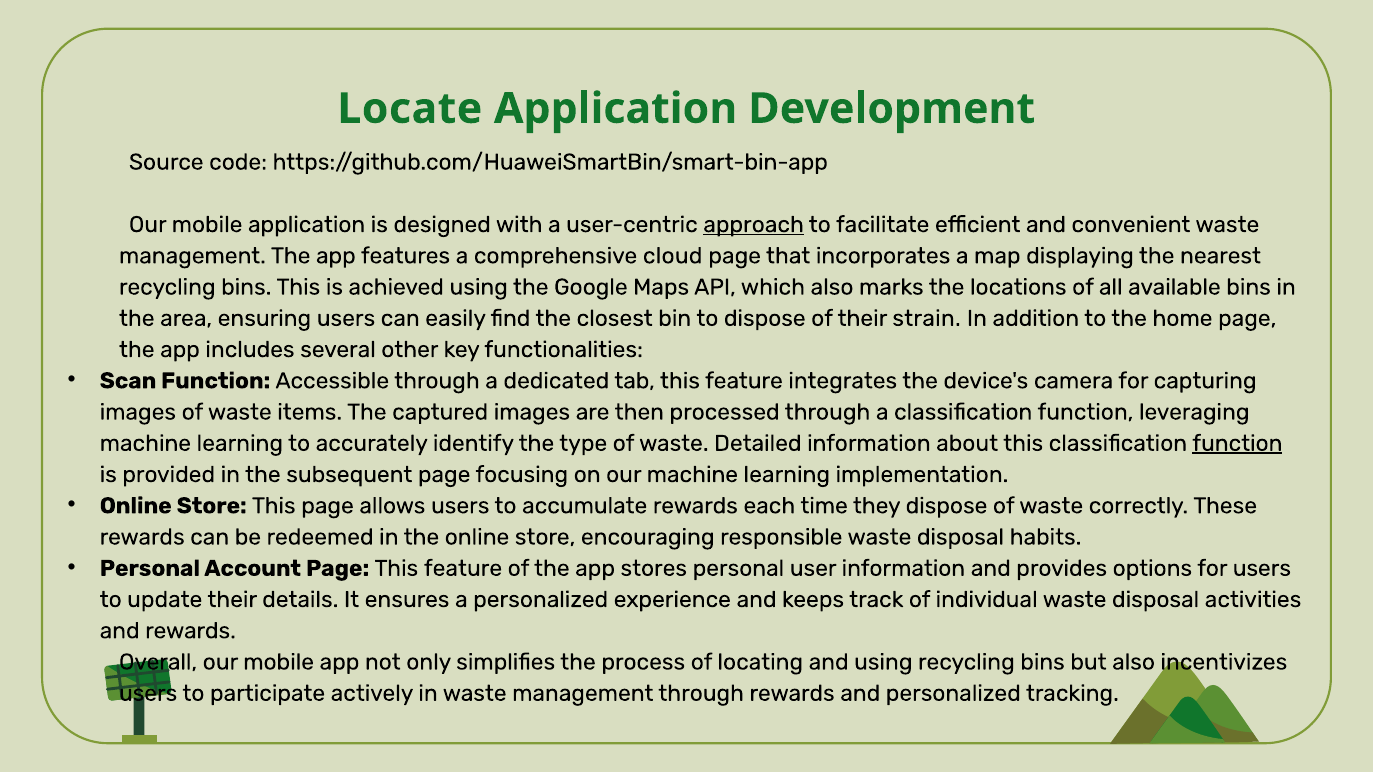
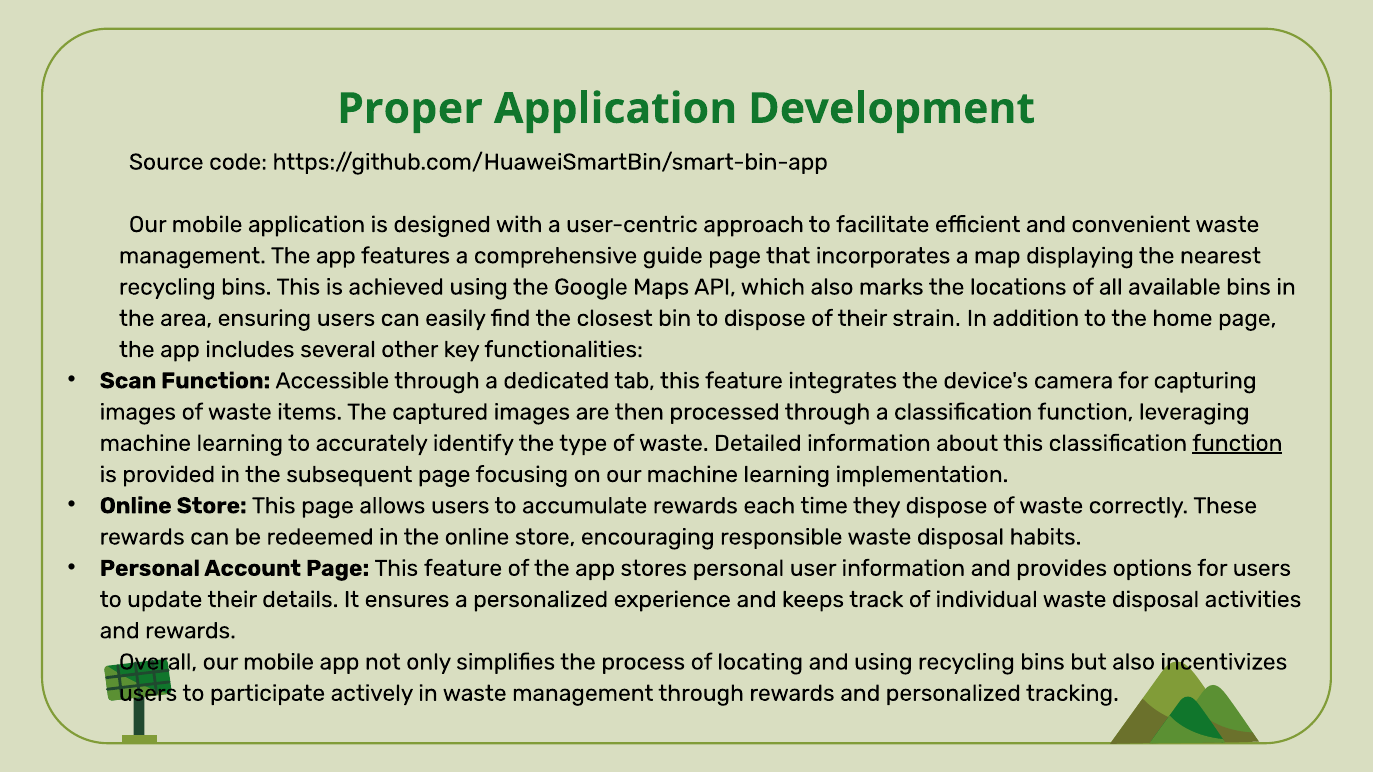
Locate: Locate -> Proper (410, 109)
approach underline: present -> none (754, 225)
cloud: cloud -> guide (673, 256)
